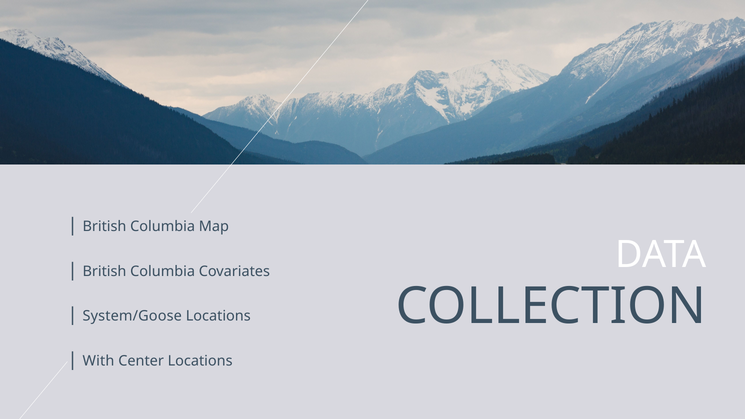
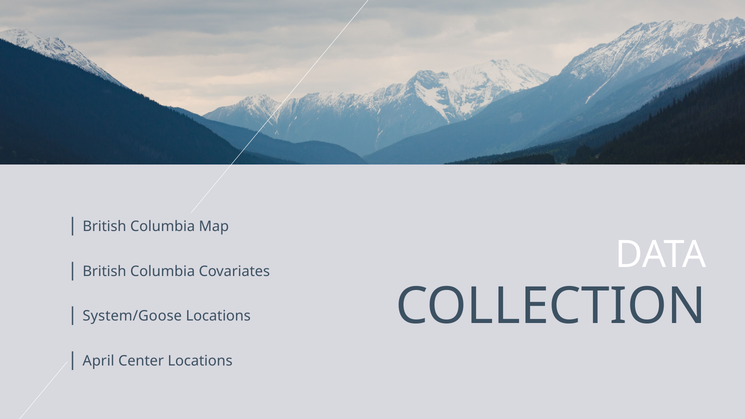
With: With -> April (99, 361)
